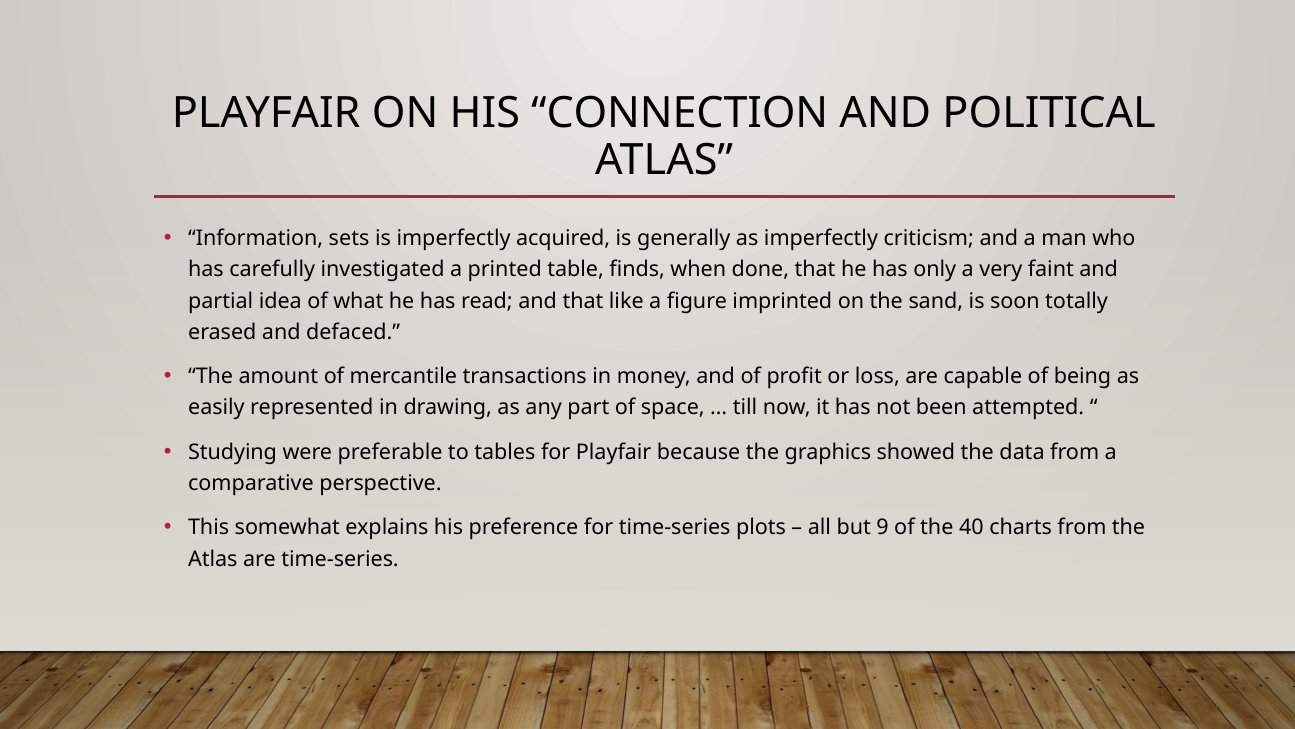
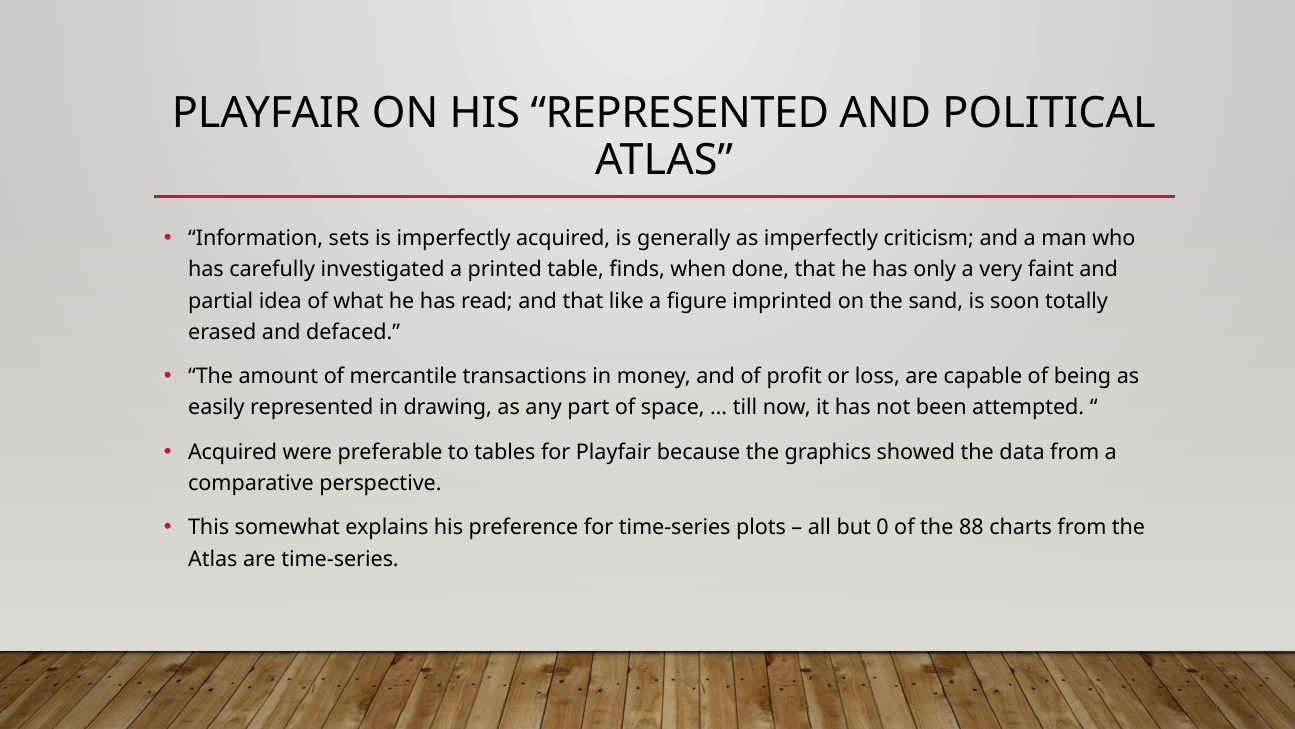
HIS CONNECTION: CONNECTION -> REPRESENTED (680, 113)
Studying: Studying -> Acquired (233, 452)
9: 9 -> 0 (883, 527)
40: 40 -> 88 (971, 527)
